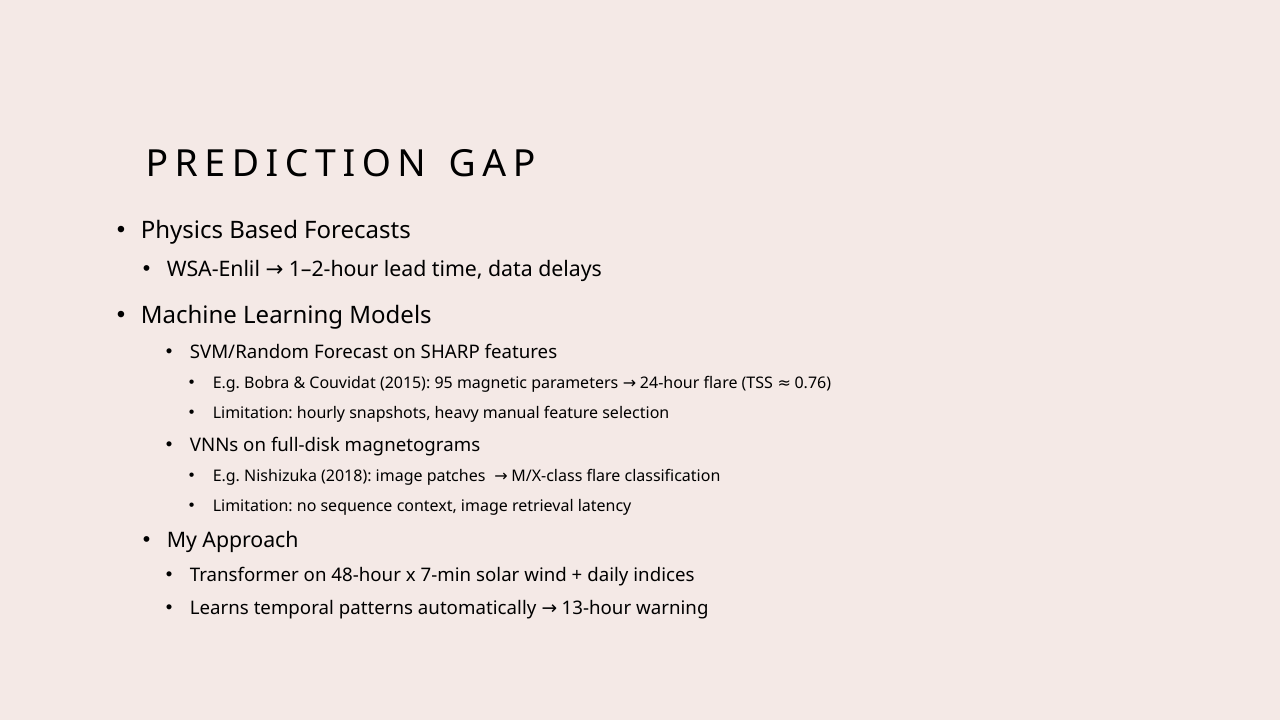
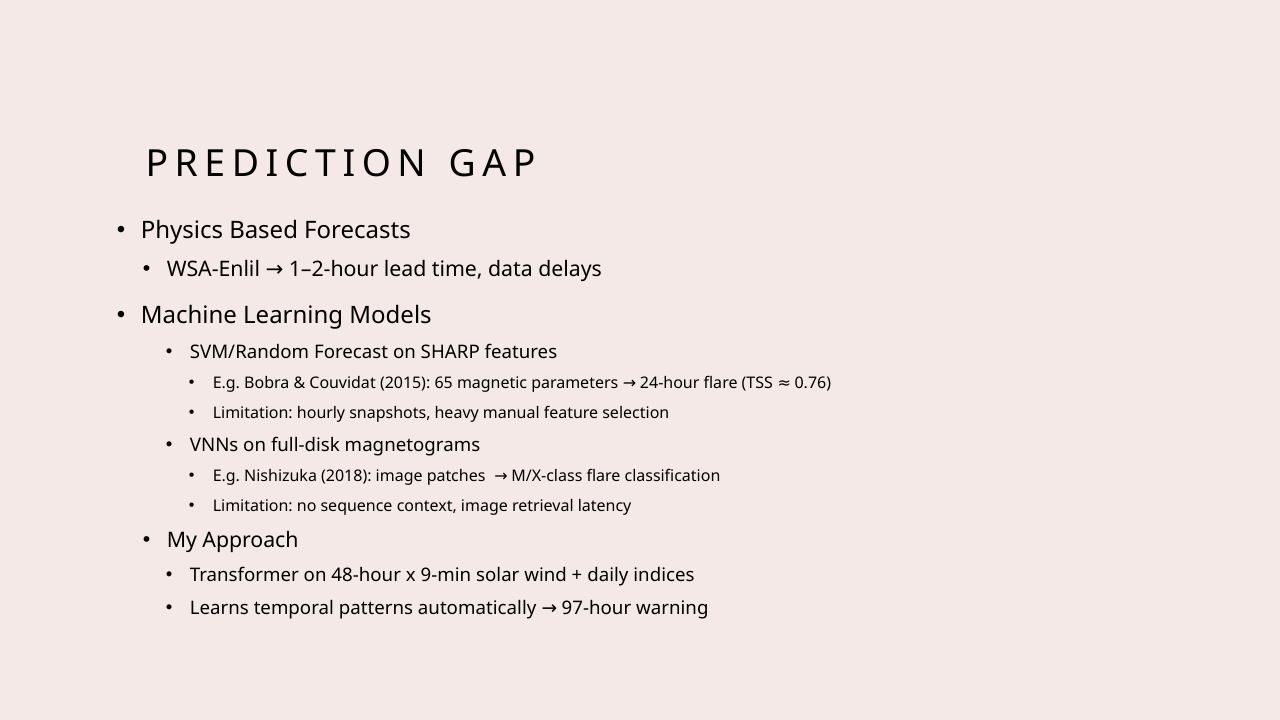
95: 95 -> 65 (444, 383)
7-min: 7-min -> 9-min (446, 575)
13-hour: 13-hour -> 97-hour (596, 609)
